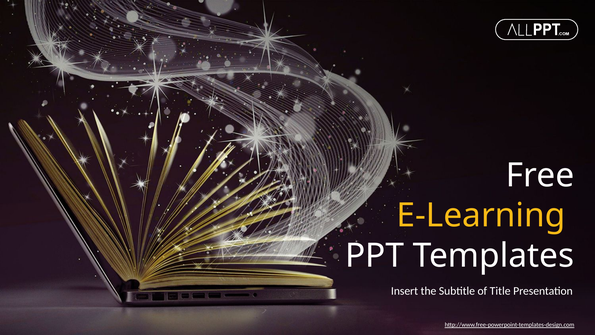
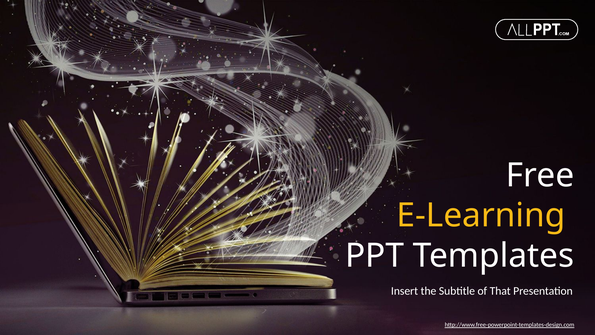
Title: Title -> That (500, 291)
